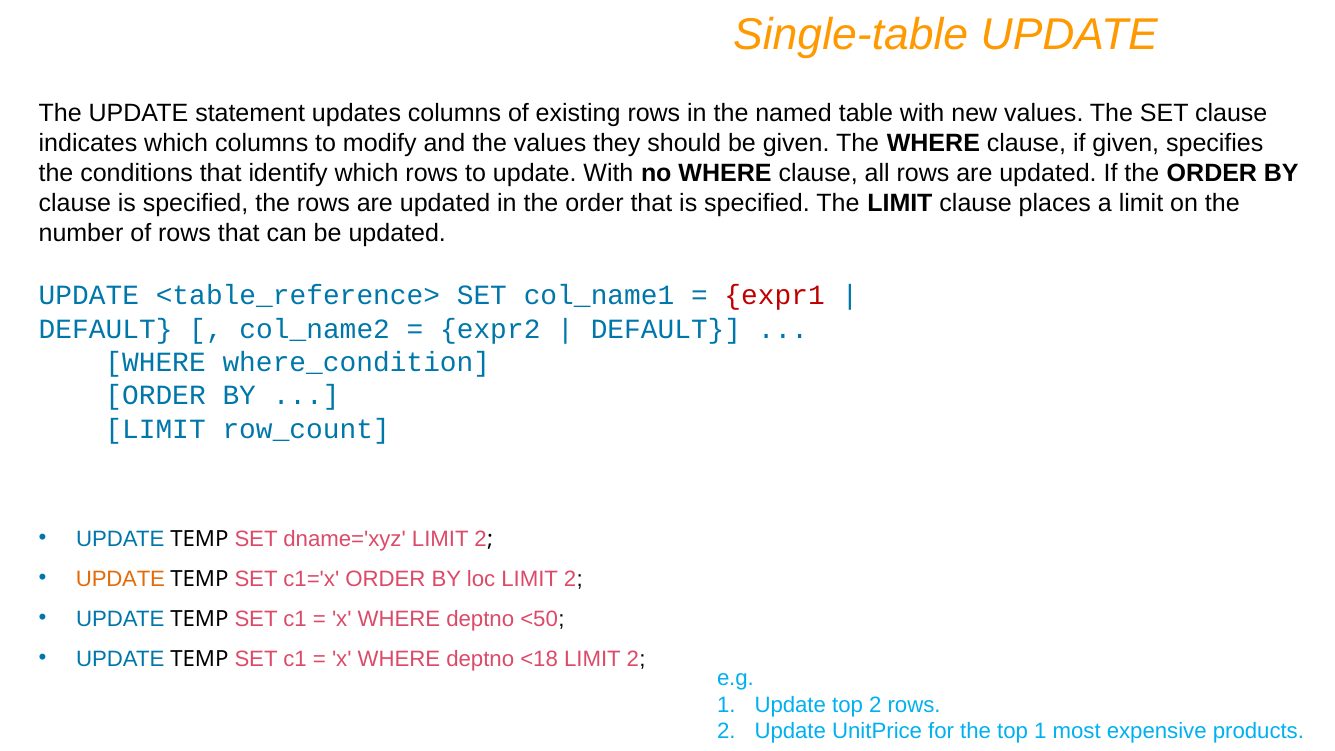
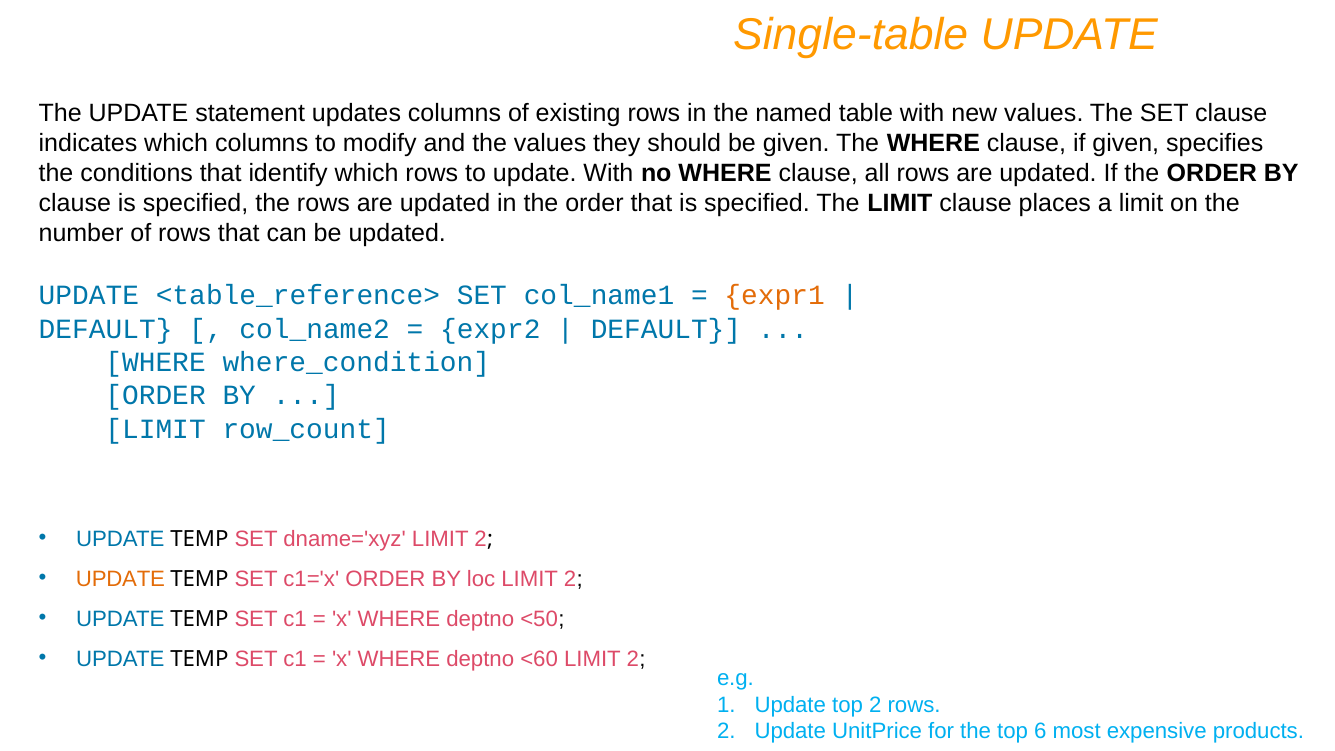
expr1 colour: red -> orange (775, 296)
<18: <18 -> <60 (539, 659)
top 1: 1 -> 6 (1040, 731)
